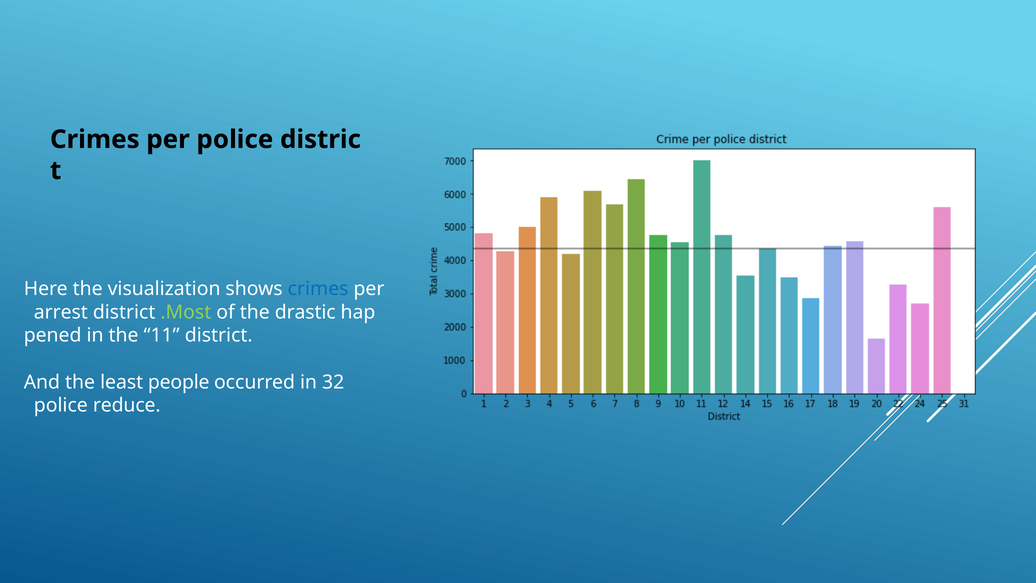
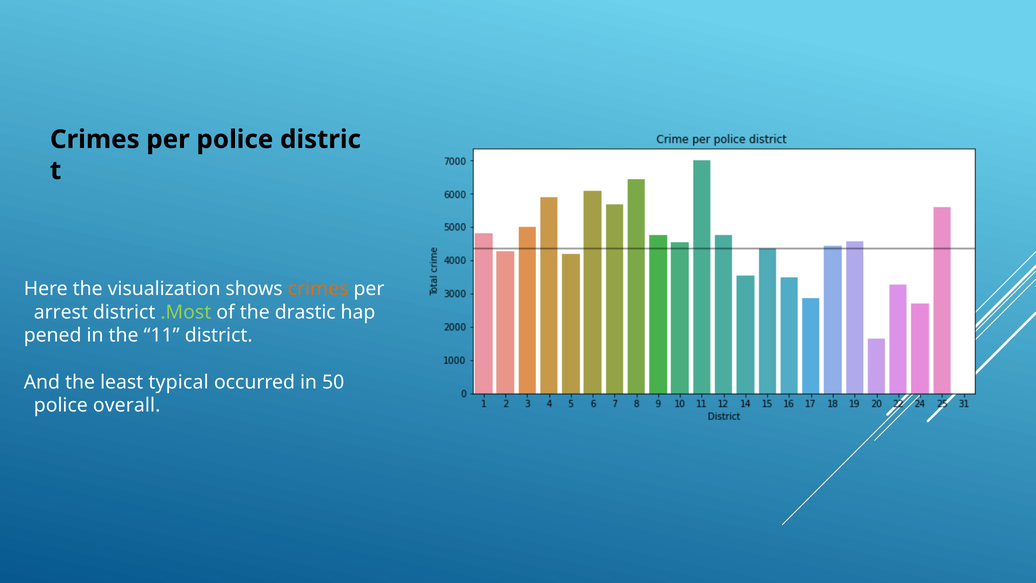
crimes colour: blue -> orange (318, 289)
people: people -> typical (179, 382)
32: 32 -> 50 (333, 382)
reduce: reduce -> overall (127, 405)
